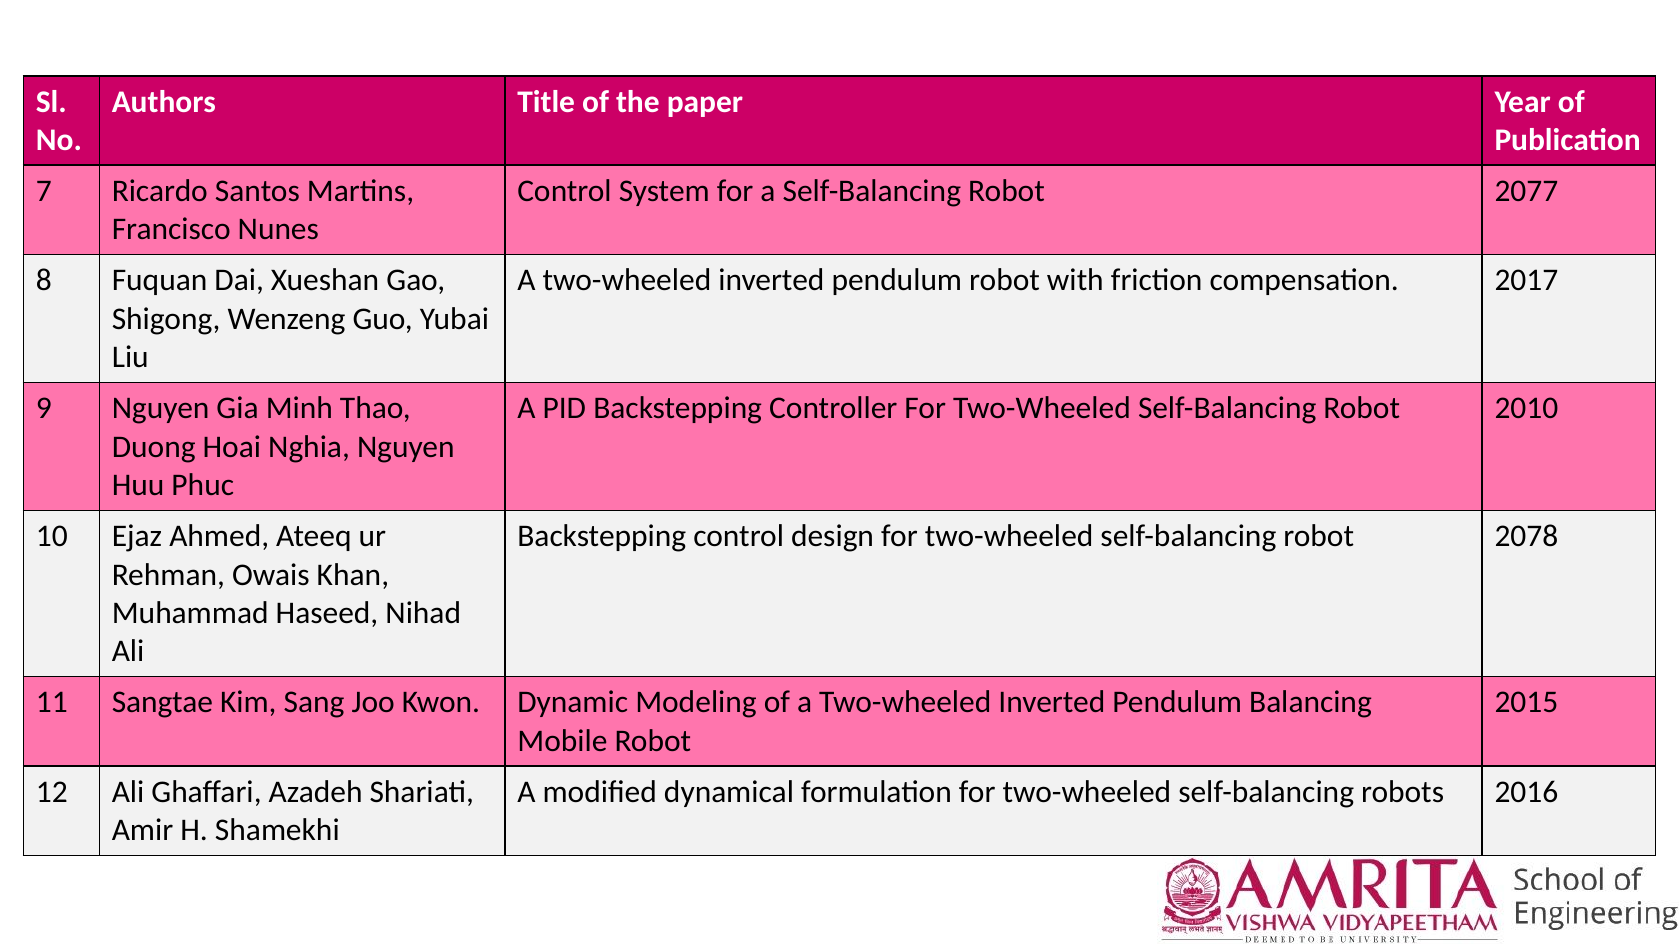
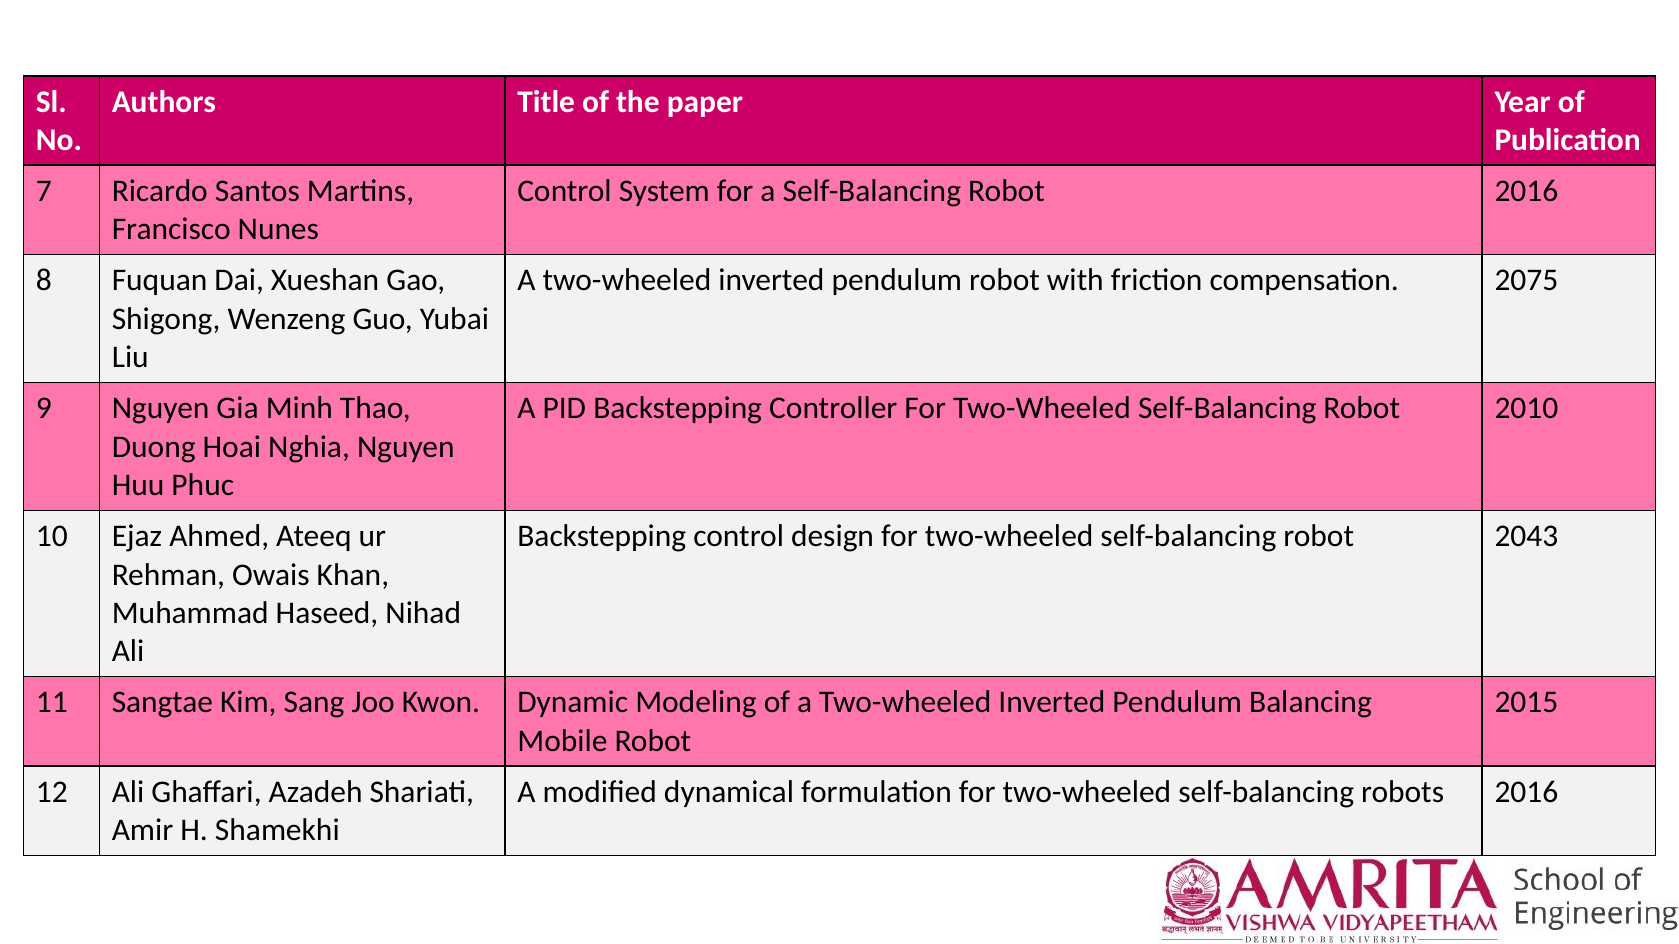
Robot 2077: 2077 -> 2016 (1526, 191)
2017: 2017 -> 2075 (1526, 281)
2078: 2078 -> 2043 (1526, 536)
